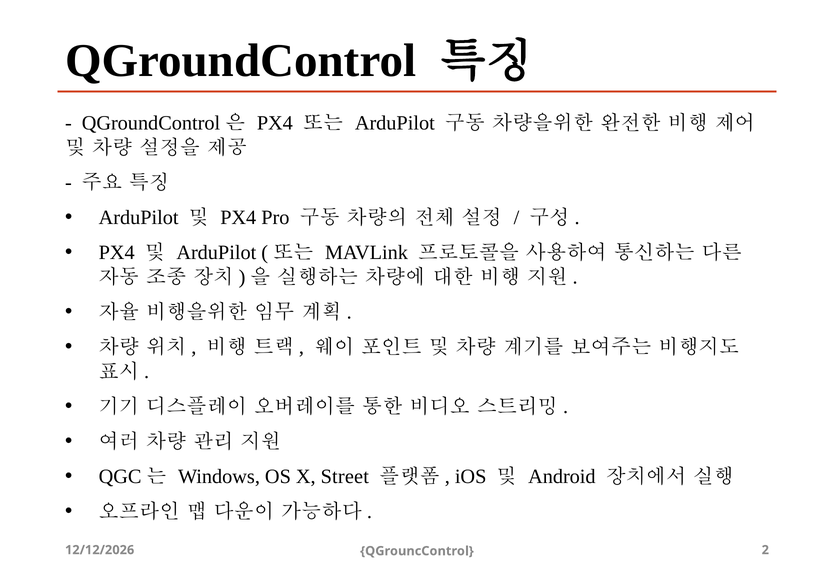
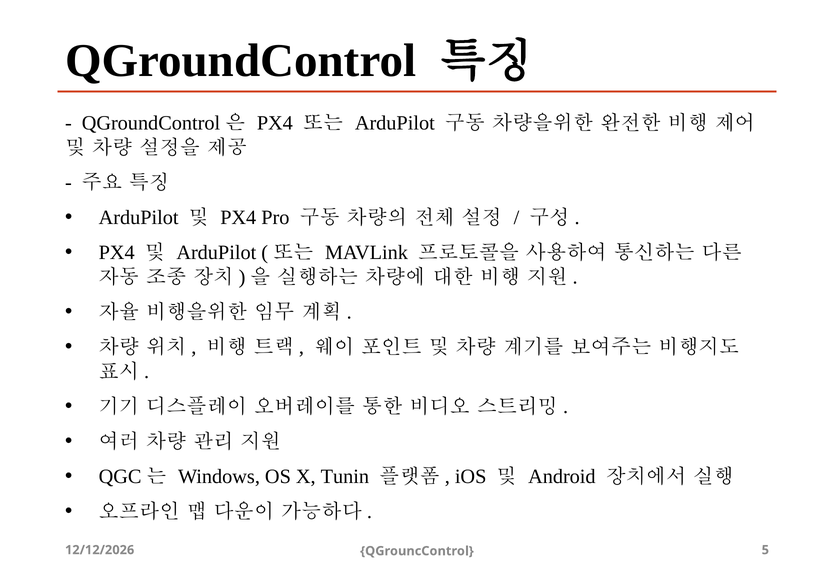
Street: Street -> Tunin (345, 477)
2: 2 -> 5 (765, 550)
